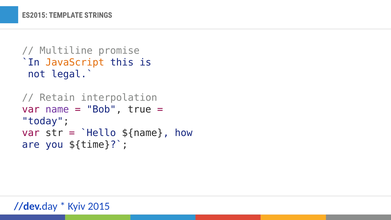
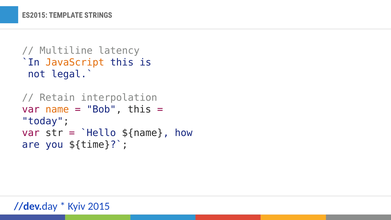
promise: promise -> latency (119, 51)
name colour: purple -> orange (57, 109)
Bob true: true -> this (139, 109)
